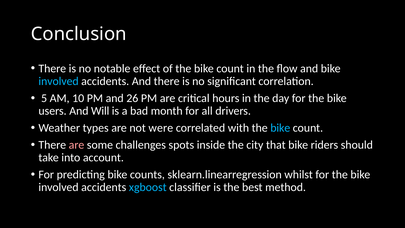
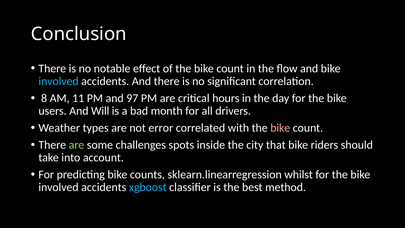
5: 5 -> 8 (44, 98)
10: 10 -> 11 (78, 98)
26: 26 -> 97 (132, 98)
were: were -> error (161, 128)
bike colour: light blue -> pink (280, 128)
are colour: pink -> light green (77, 145)
